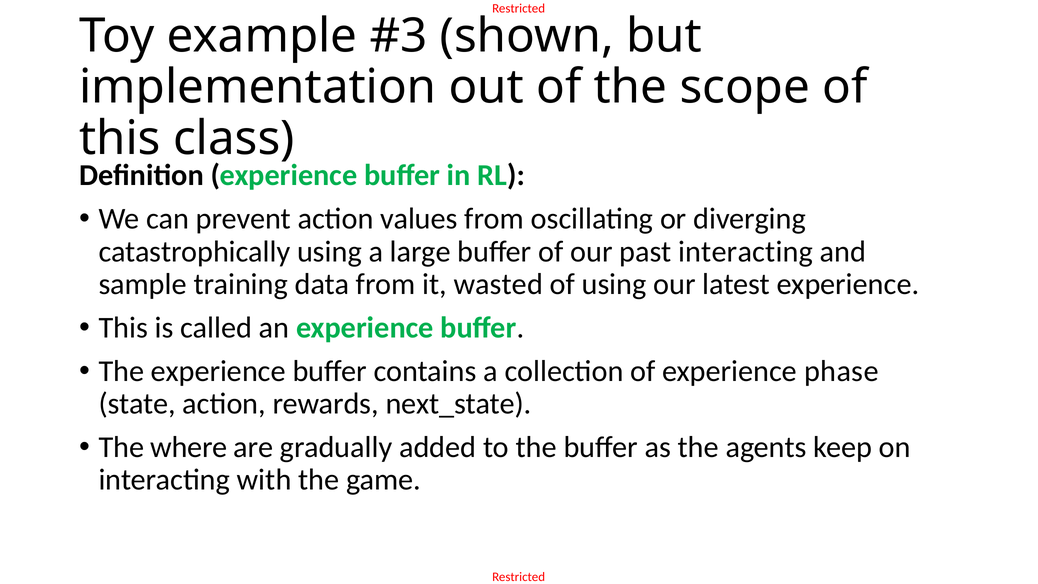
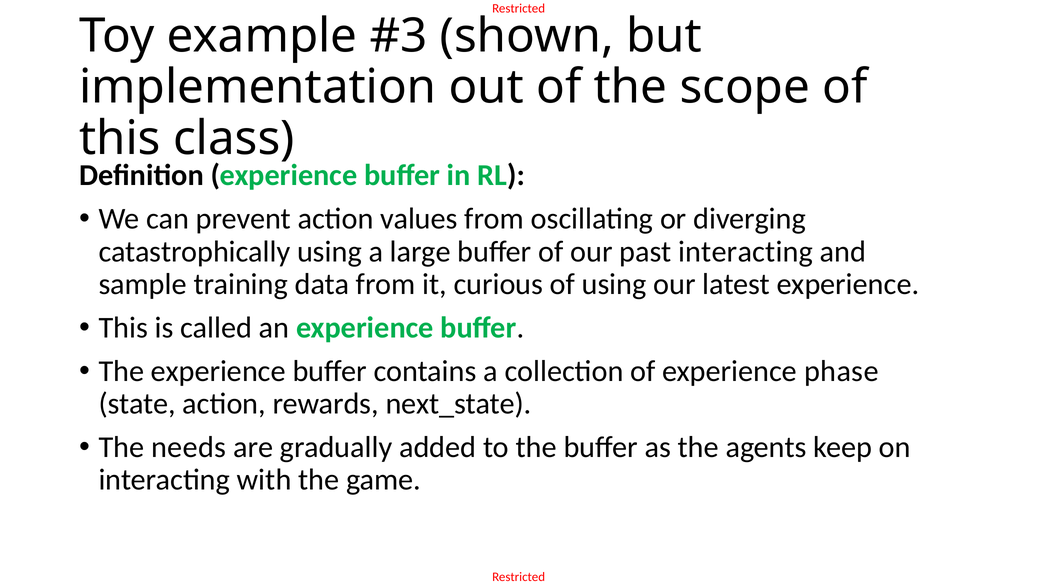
wasted: wasted -> curious (498, 284)
where: where -> needs (189, 447)
